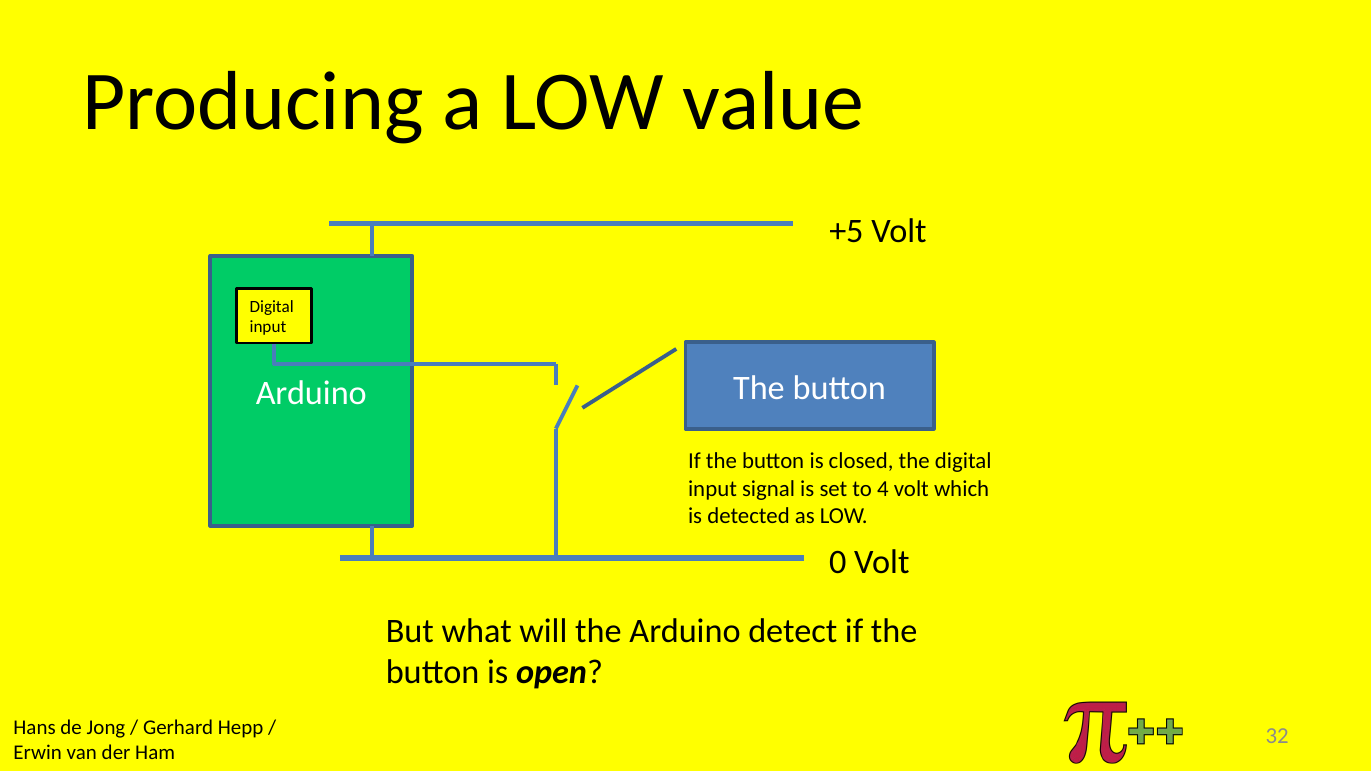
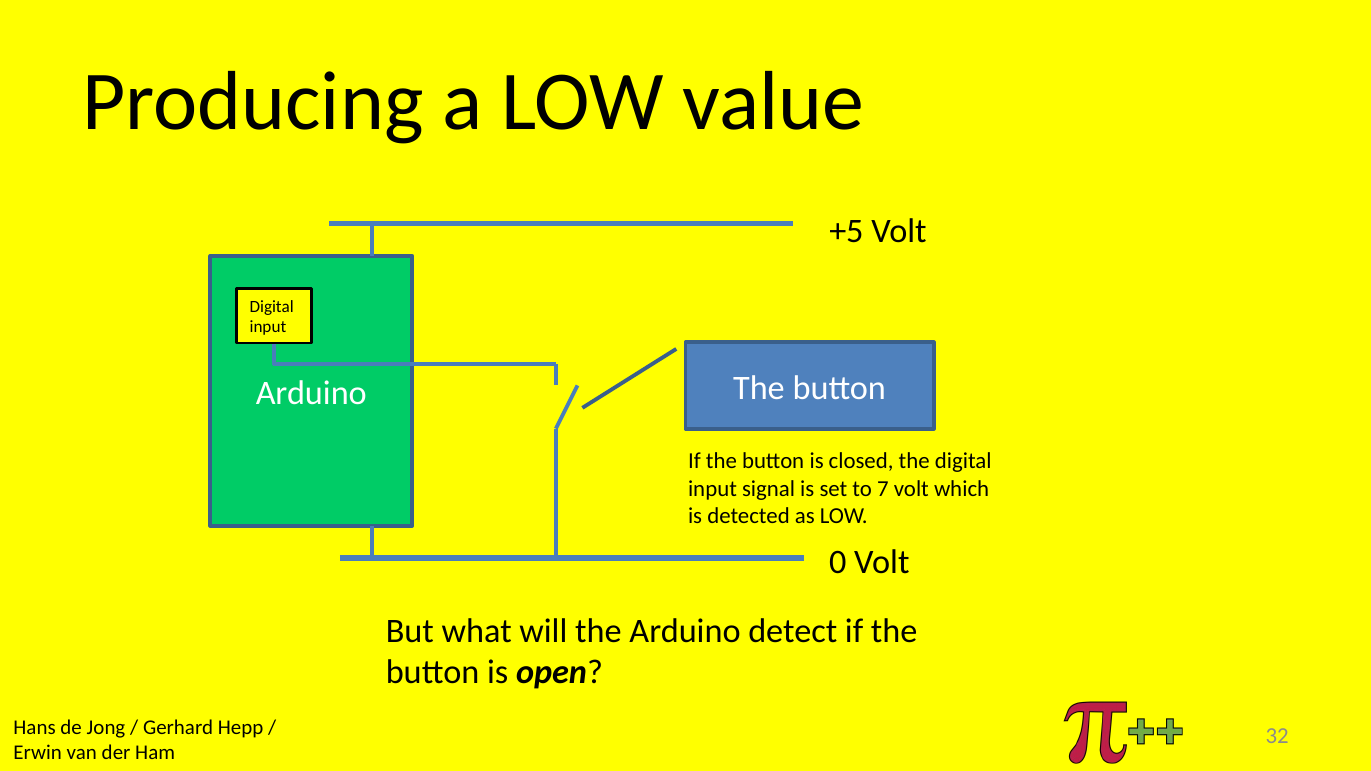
4: 4 -> 7 (883, 489)
